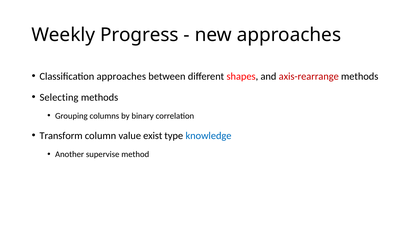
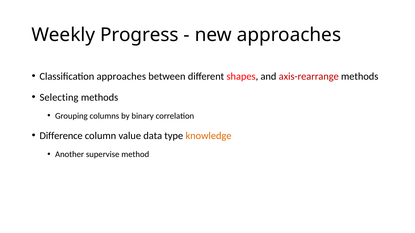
Transform: Transform -> Difference (61, 136)
exist: exist -> data (153, 136)
knowledge colour: blue -> orange (208, 136)
